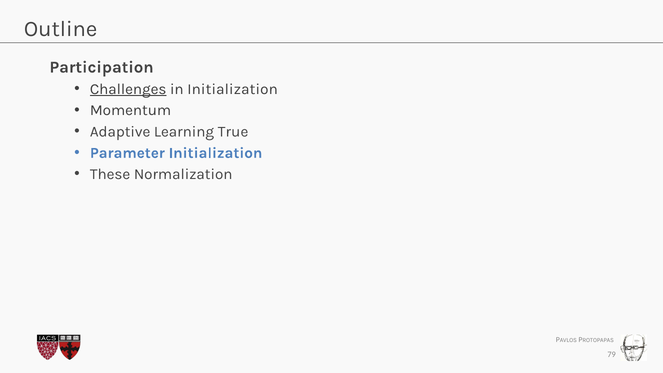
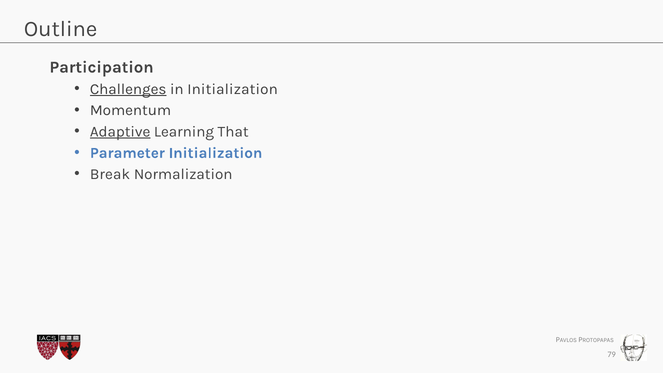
Adaptive underline: none -> present (120, 132)
True: True -> That (233, 132)
These: These -> Break (110, 174)
